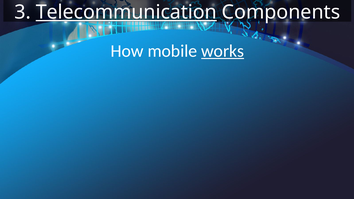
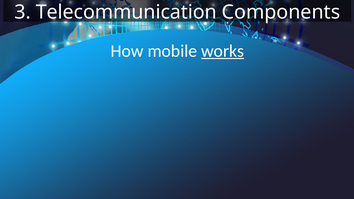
Telecommunication underline: present -> none (126, 12)
